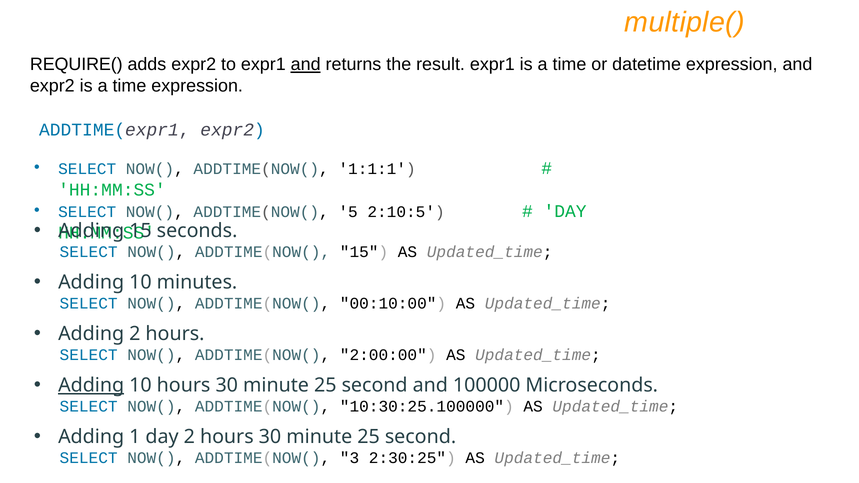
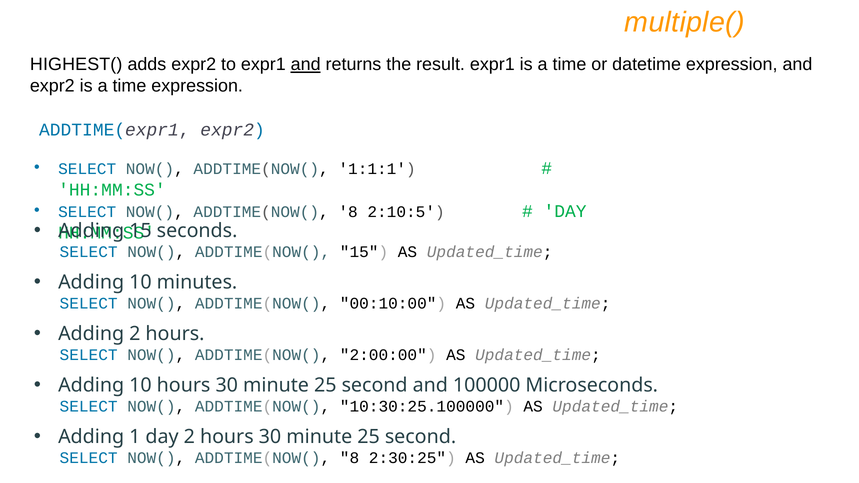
REQUIRE(: REQUIRE( -> HIGHEST( (76, 65)
5: 5 -> 8 (348, 212)
Adding underline: present -> none (91, 386)
3: 3 -> 8 (350, 458)
